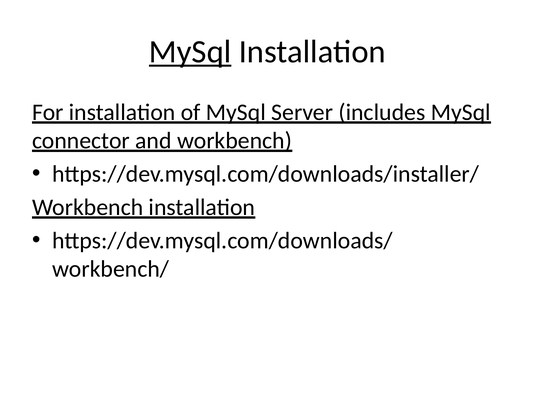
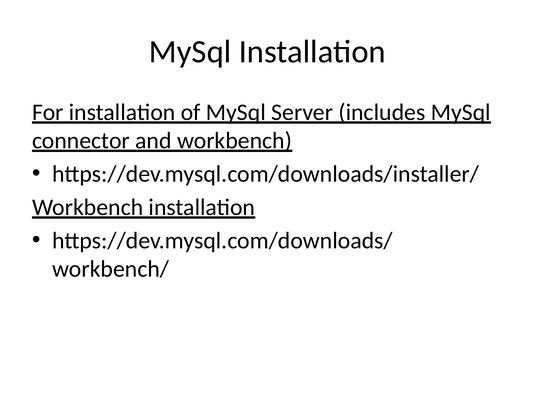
MySql underline: present -> none (190, 52)
